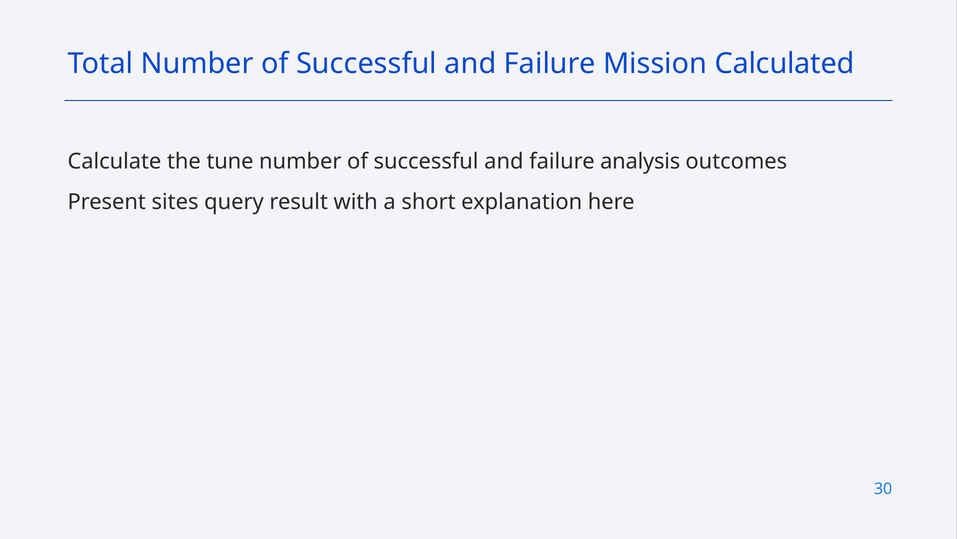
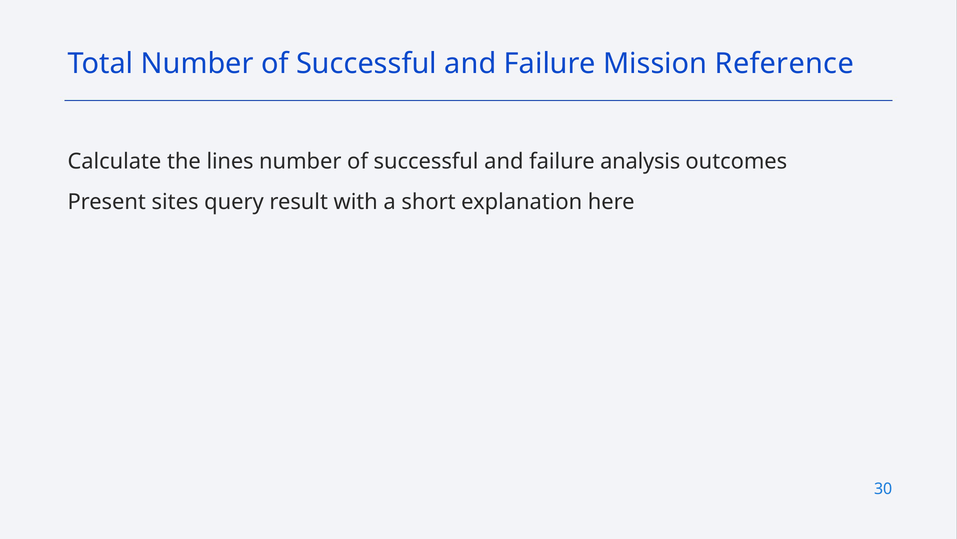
Calculated: Calculated -> Reference (784, 64)
tune: tune -> lines (230, 161)
